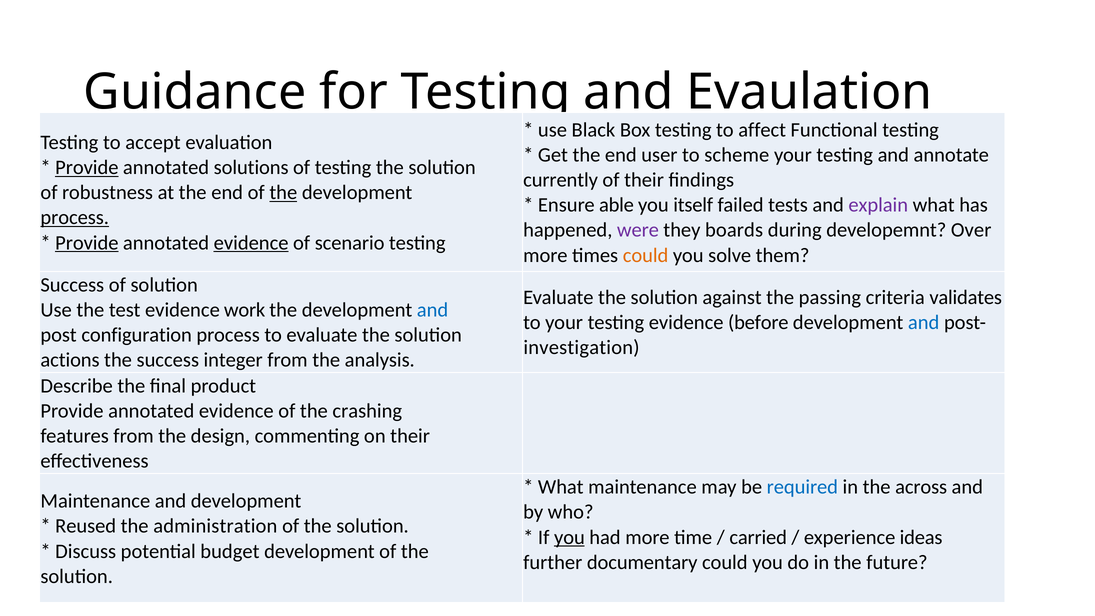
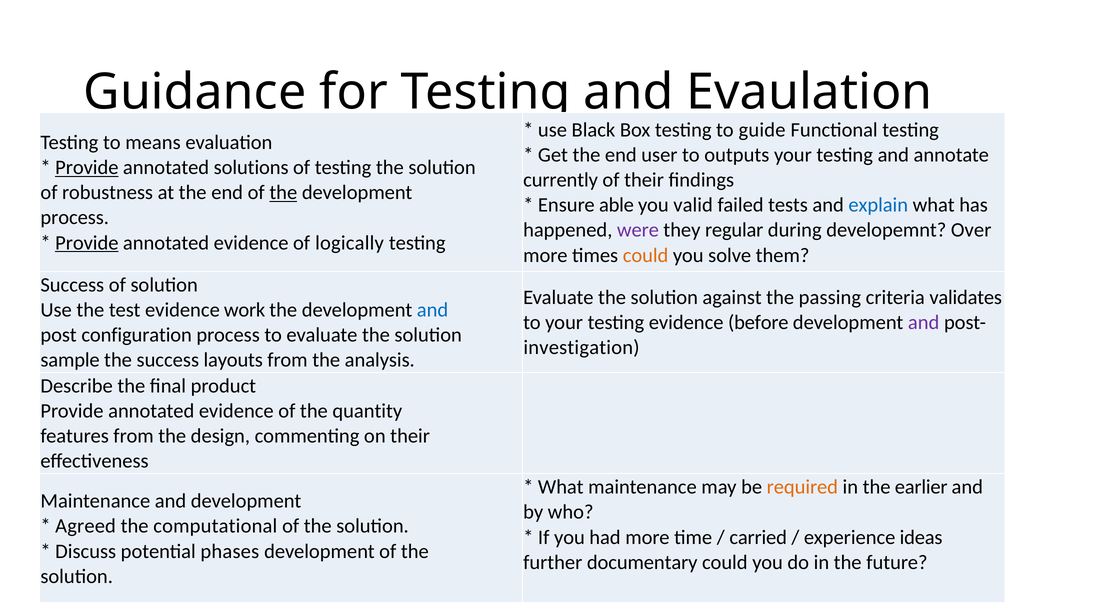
affect: affect -> guide (762, 130)
accept: accept -> means (153, 142)
scheme: scheme -> outputs (737, 155)
itself: itself -> valid (693, 205)
explain colour: purple -> blue (878, 205)
process underline: present -> none (75, 218)
boards: boards -> regular (734, 230)
evidence underline: present -> none (251, 243)
scenario: scenario -> logically (350, 243)
and colour: blue -> purple (924, 322)
actions: actions -> sample (70, 360)
integer: integer -> layouts (233, 360)
crashing: crashing -> quantity (367, 411)
required colour: blue -> orange (802, 487)
across: across -> earlier (921, 487)
Reused: Reused -> Agreed (86, 526)
administration: administration -> computational (215, 526)
you underline: present -> none (569, 537)
budget: budget -> phases (230, 551)
